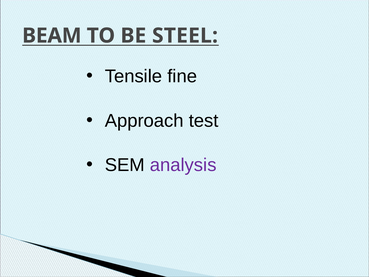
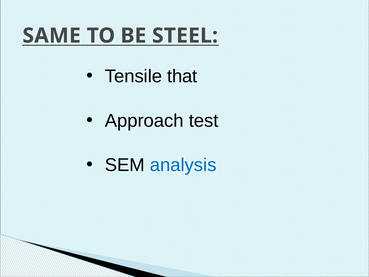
BEAM: BEAM -> SAME (52, 36)
fine: fine -> that (182, 76)
analysis colour: purple -> blue (183, 165)
